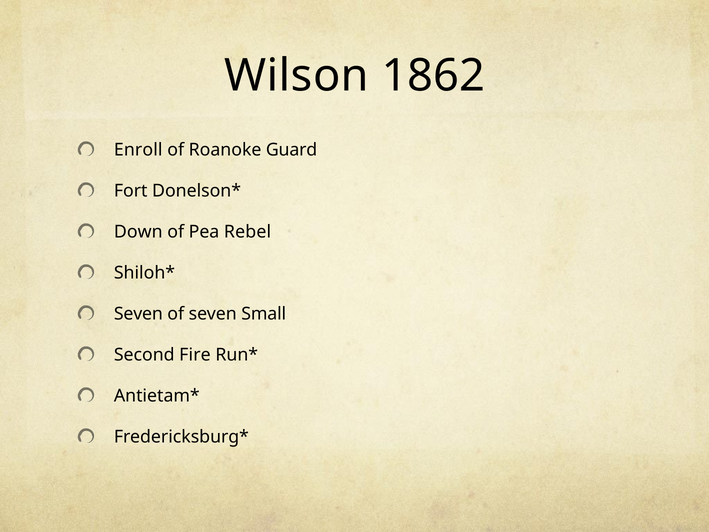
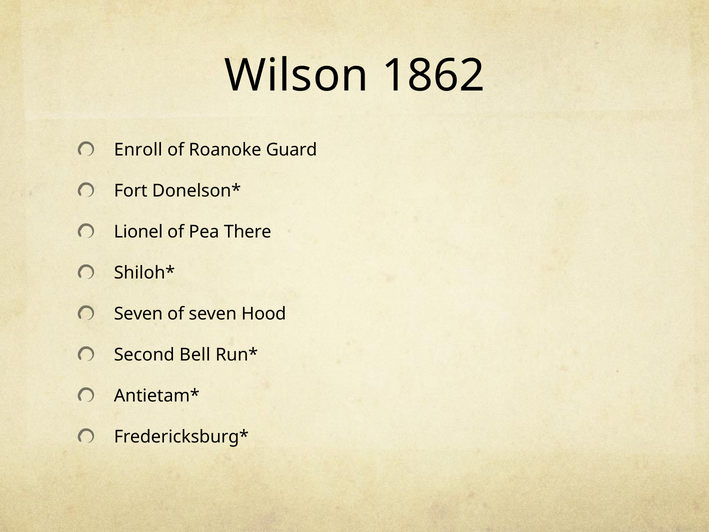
Down: Down -> Lionel (138, 232)
Rebel: Rebel -> There (248, 232)
Small: Small -> Hood (264, 314)
Fire: Fire -> Bell (195, 355)
